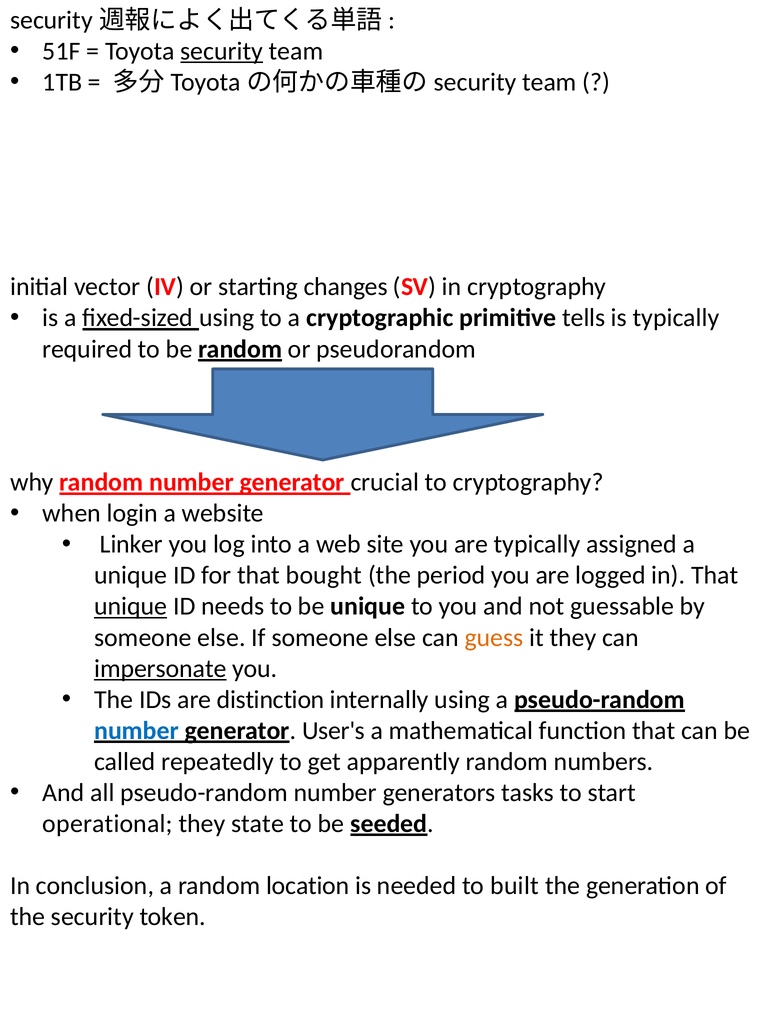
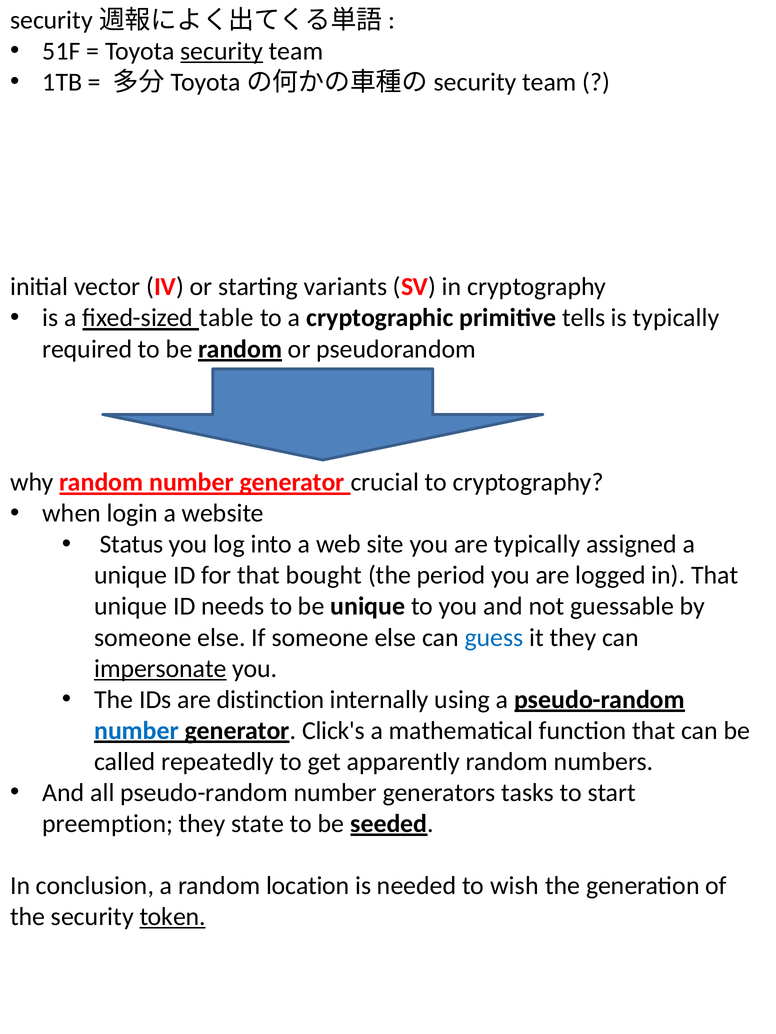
changes: changes -> variants (346, 287)
fixed-sized using: using -> table (227, 318)
Linker: Linker -> Status (131, 545)
unique underline: present -> none (131, 607)
guess colour: orange -> blue (494, 638)
User's: User's -> Click's (334, 731)
operational: operational -> preemption (108, 824)
built: built -> wish (515, 886)
token underline: none -> present (173, 917)
